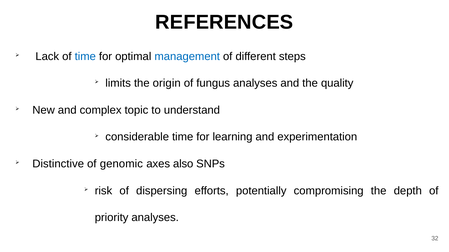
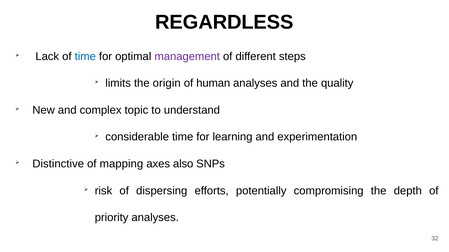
REFERENCES: REFERENCES -> REGARDLESS (224, 22)
management colour: blue -> purple (187, 56)
fungus: fungus -> human (213, 83)
genomic: genomic -> mapping (121, 164)
